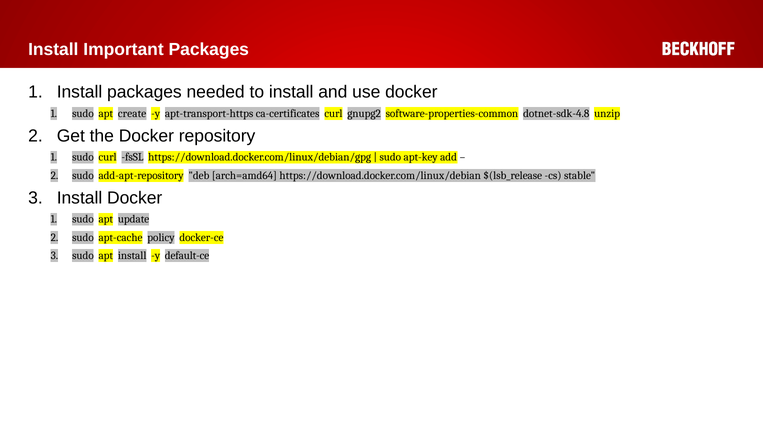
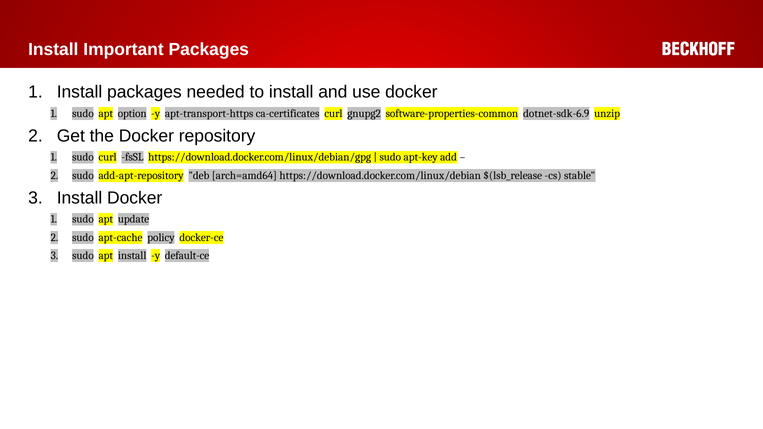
create: create -> option (132, 113)
dotnet-sdk-4.8: dotnet-sdk-4.8 -> dotnet-sdk-6.9 (556, 113)
